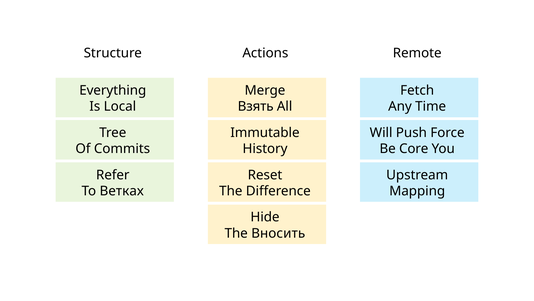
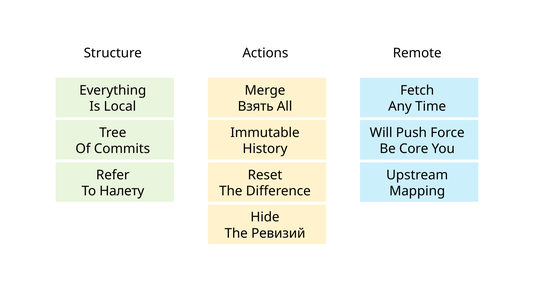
Ветках: Ветках -> Налету (122, 191)
Вносить: Вносить -> Ревизий (278, 233)
